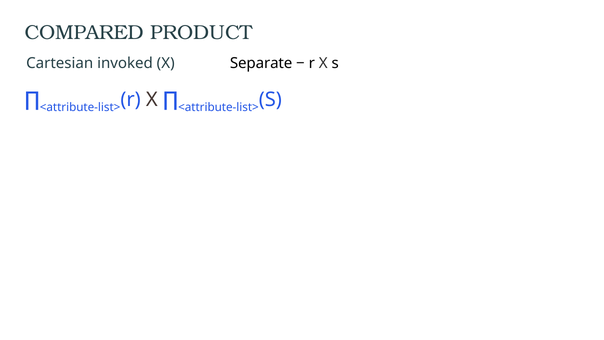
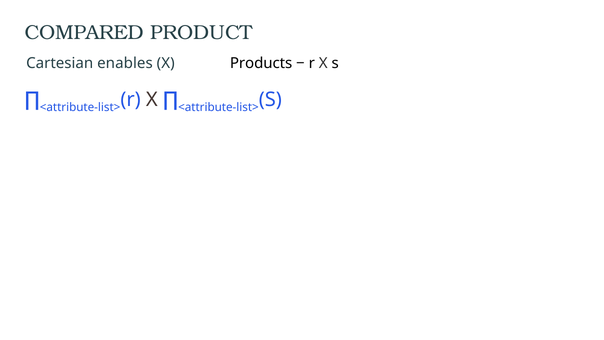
invoked: invoked -> enables (125, 63)
Separate: Separate -> Products (261, 63)
